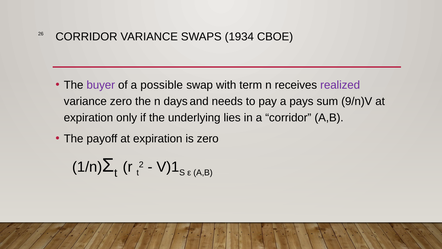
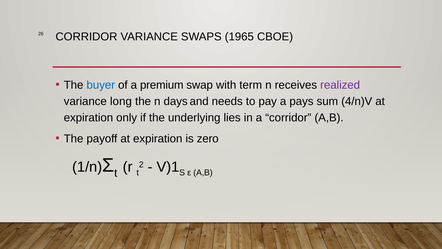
1934: 1934 -> 1965 (239, 37)
buyer colour: purple -> blue (101, 85)
possible: possible -> premium (162, 85)
variance zero: zero -> long (121, 101)
9/n)V: 9/n)V -> 4/n)V (357, 101)
